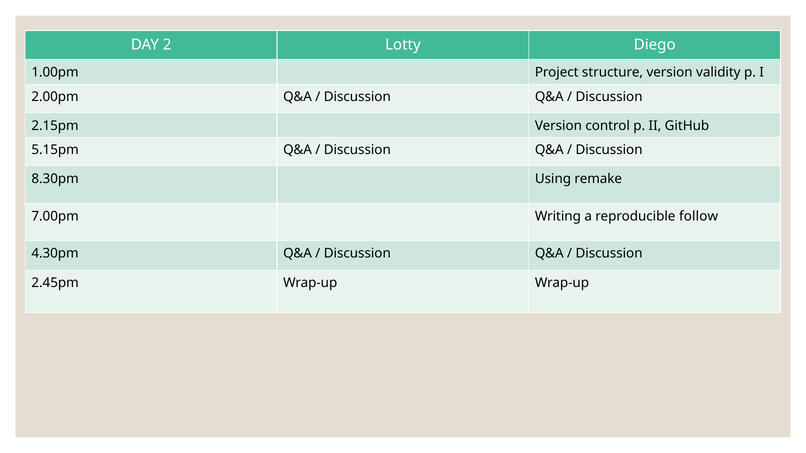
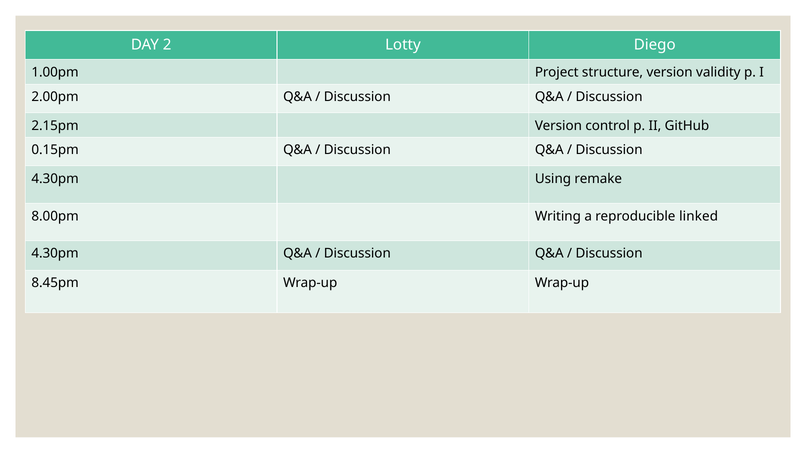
5.15pm: 5.15pm -> 0.15pm (55, 150)
8.30pm: 8.30pm -> 4.30pm (55, 179)
7.00pm: 7.00pm -> 8.00pm (55, 216)
follow: follow -> linked (699, 216)
2.45pm: 2.45pm -> 8.45pm (55, 283)
